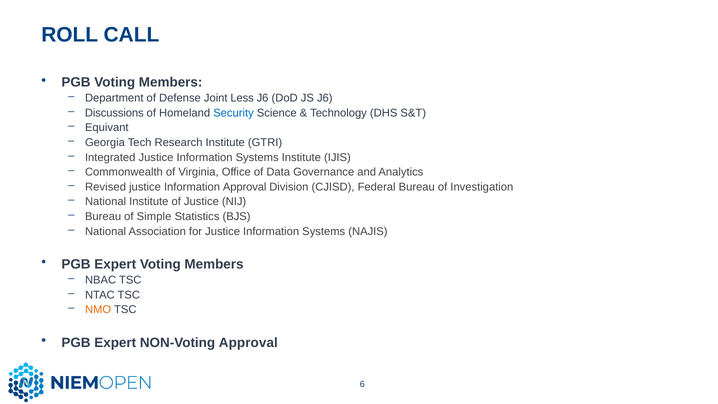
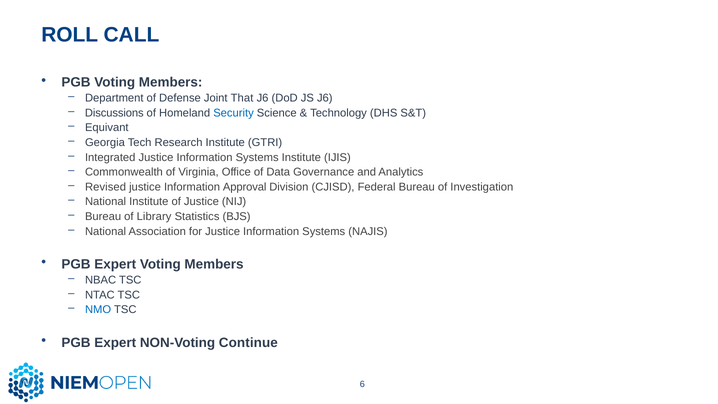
Less: Less -> That (242, 98)
Simple: Simple -> Library (154, 216)
NMO colour: orange -> blue (98, 310)
NON-Voting Approval: Approval -> Continue (248, 343)
